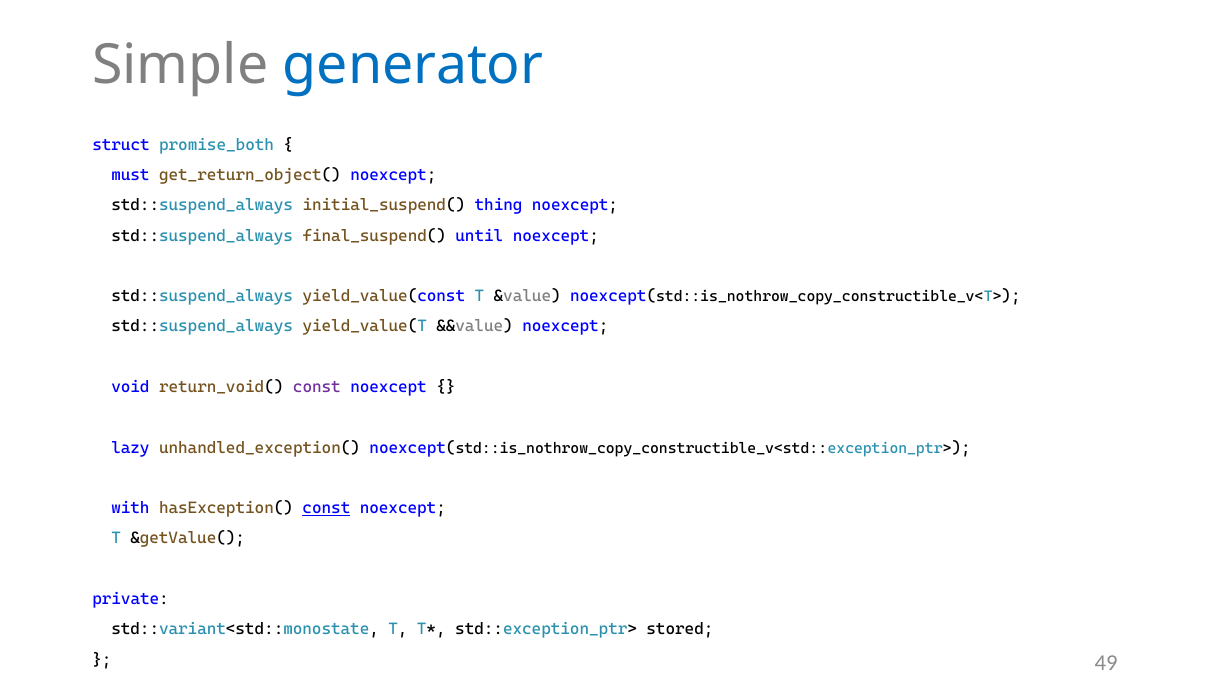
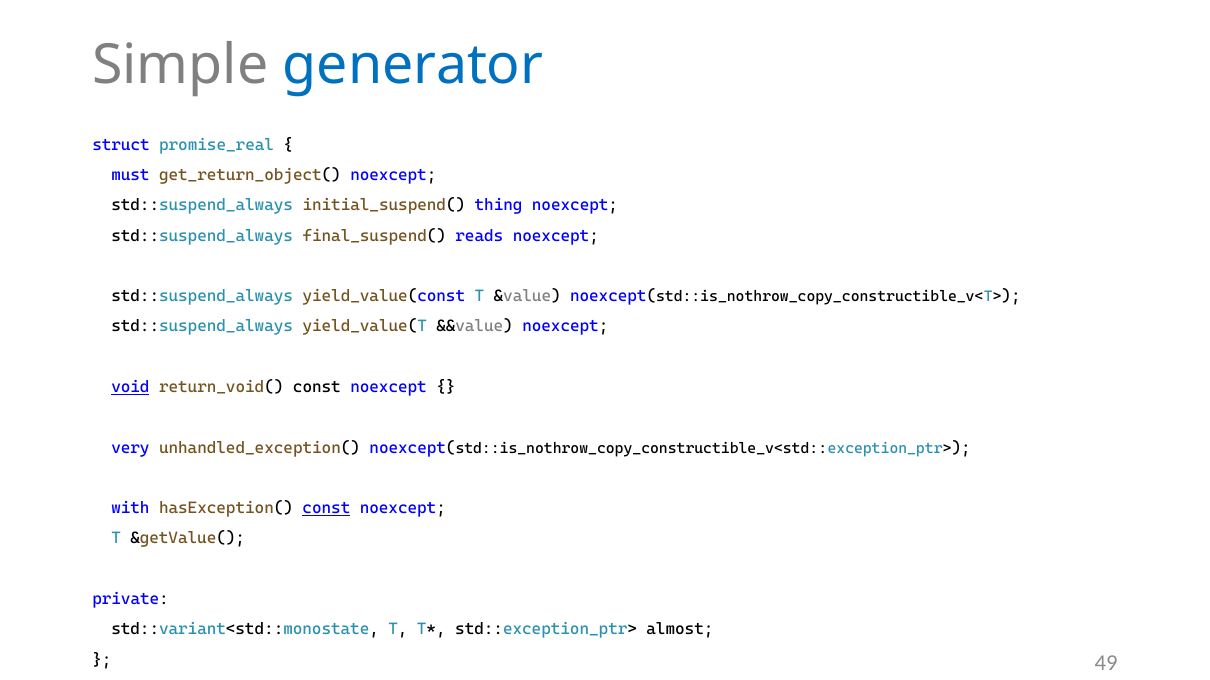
promise_both: promise_both -> promise_real (217, 145)
until: until -> reads (479, 236)
void underline: none -> present (130, 387)
const colour: purple -> black (317, 387)
lazy: lazy -> very (130, 448)
stored: stored -> almost (680, 630)
